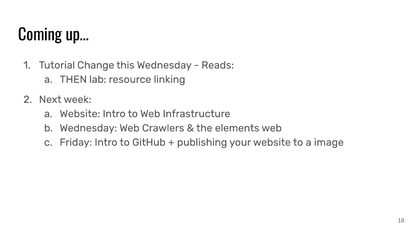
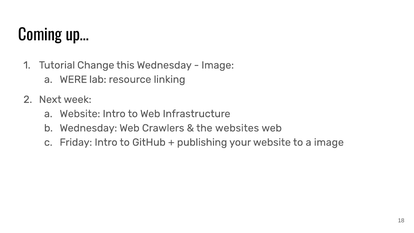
Reads: Reads -> Image (218, 65)
THEN: THEN -> WERE (73, 79)
elements: elements -> websites (237, 128)
